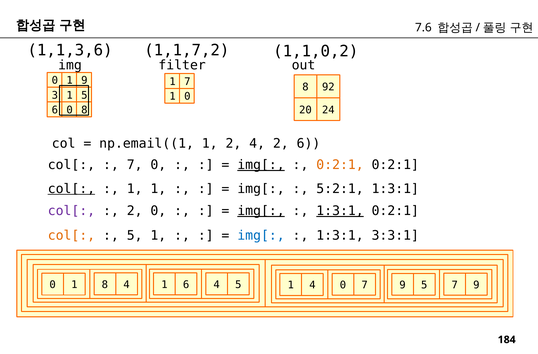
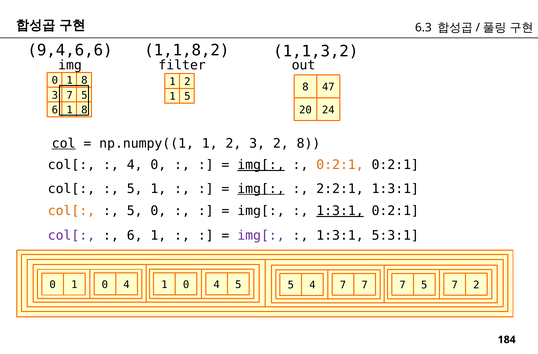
7.6: 7.6 -> 6.3 (423, 28)
1,1,3,6: 1,1,3,6 -> 9,4,6,6 (70, 50)
1,1,7,2: 1,1,7,2 -> 1,1,8,2 (187, 50)
1,1,0,2: 1,1,0,2 -> 1,1,3,2 (316, 51)
0 1 9: 9 -> 8 (84, 80)
7: 7 -> 2 (187, 82)
92: 92 -> 47 (328, 87)
3 1: 1 -> 7 (70, 95)
1 0: 0 -> 5 (187, 96)
0: 0 -> 1 (70, 110)
col underline: none -> present (64, 143)
np.email((1: np.email((1 -> np.numpy((1 (147, 143)
2 4: 4 -> 3 (257, 143)
2 6: 6 -> 8 (308, 143)
7: 7 -> 4 (135, 165)
col[ underline: present -> none (71, 188)
1: 1 -> 5 (135, 188)
img[ underline: none -> present (261, 188)
5:2:1: 5:2:1 -> 2:2:1 (340, 188)
col[ colour: purple -> orange (71, 210)
2: 2 -> 5 (135, 210)
img[ underline: present -> none (261, 210)
col[ colour: orange -> purple (71, 235)
5: 5 -> 6 (135, 235)
img[ colour: blue -> purple (261, 235)
3:3:1: 3:3:1 -> 5:3:1 (395, 235)
0 1 8: 8 -> 0 (105, 284)
4 1 6: 6 -> 0 (186, 284)
4 5 1: 1 -> 5 (291, 285)
4 0: 0 -> 7 (343, 285)
9: 9 -> 7 (403, 285)
5 7 9: 9 -> 2 (476, 284)
